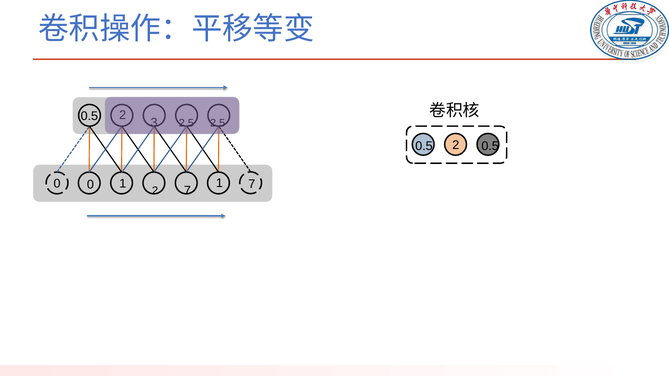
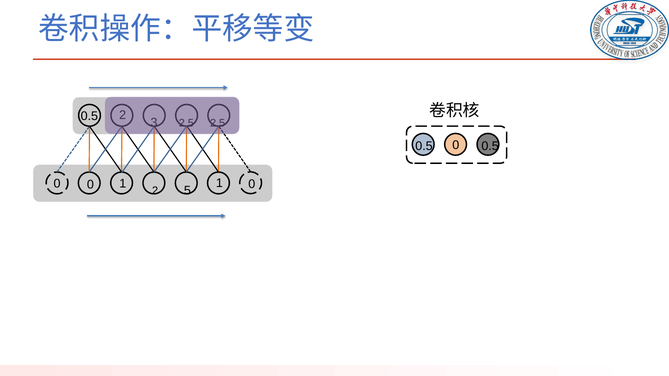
2: 2 -> 0 (456, 145)
1 7: 7 -> 0 (252, 184)
2 7: 7 -> 5 (187, 191)
